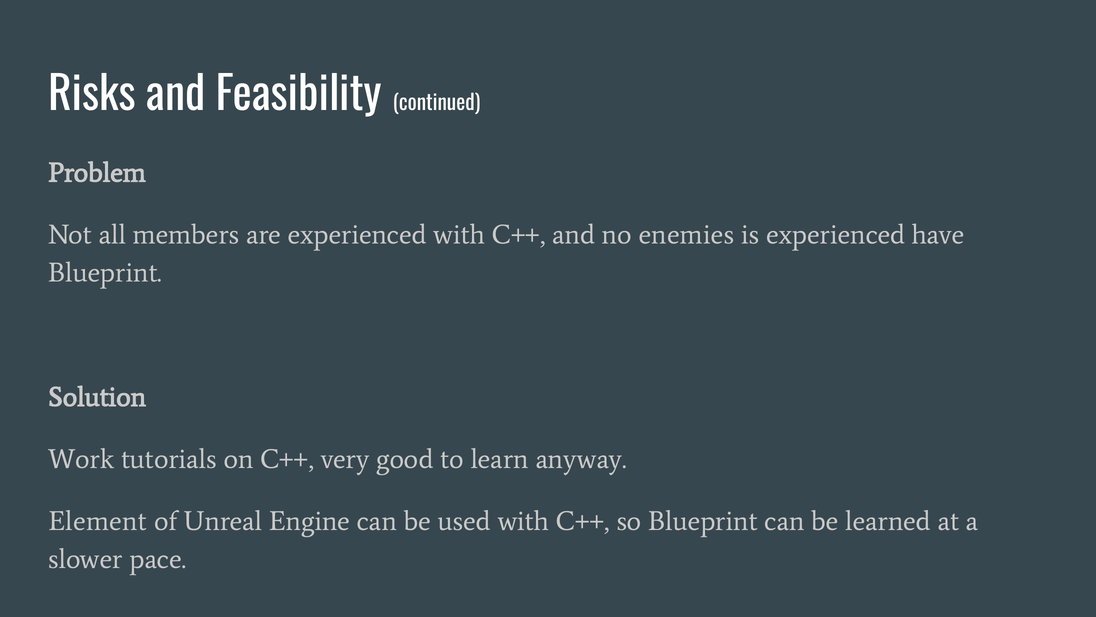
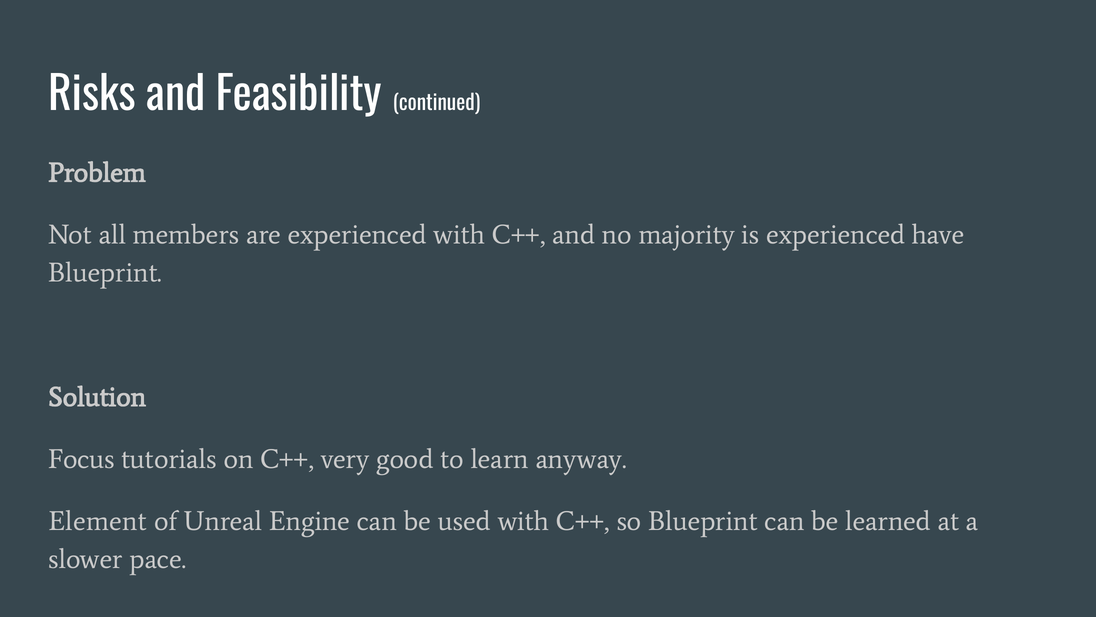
enemies: enemies -> majority (687, 234)
Work: Work -> Focus (81, 459)
